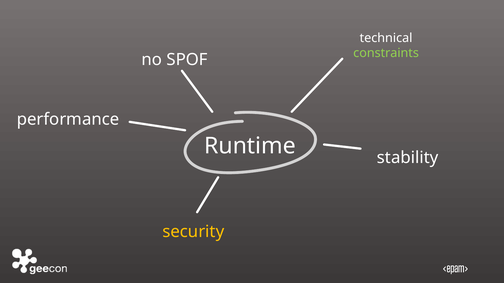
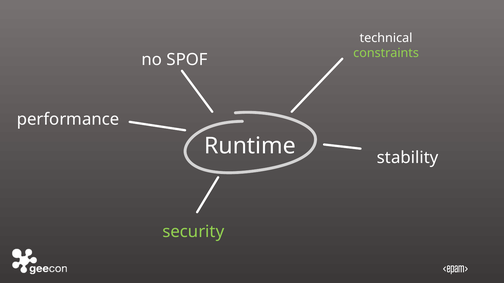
security colour: yellow -> light green (193, 232)
